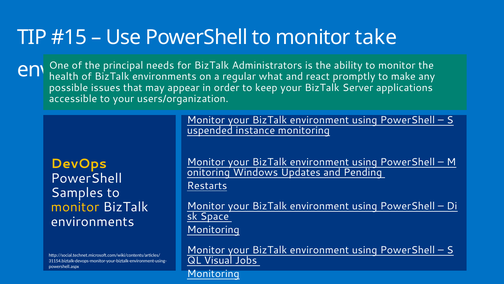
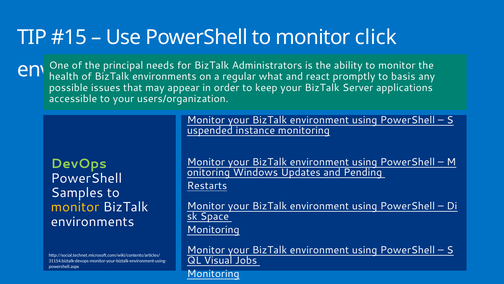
take: take -> click (376, 37)
make: make -> basis (403, 76)
DevOps colour: yellow -> light green (79, 163)
